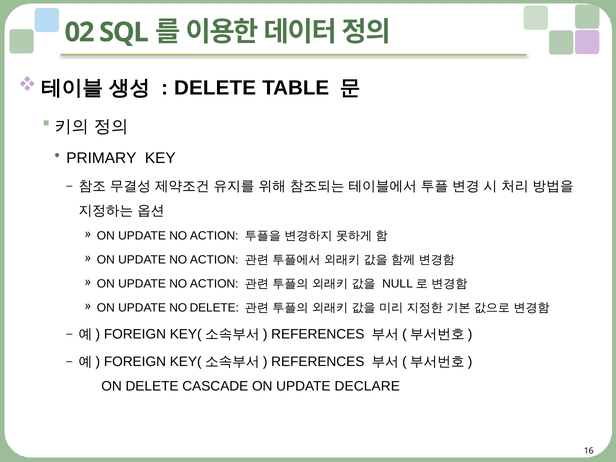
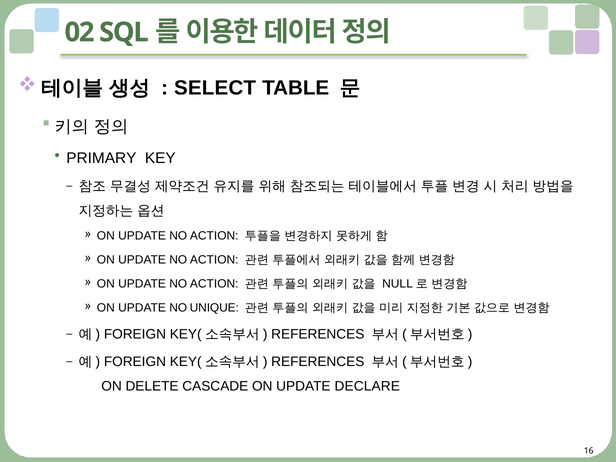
DELETE: DELETE -> SELECT (215, 88)
NO DELETE: DELETE -> UNIQUE (214, 308)
